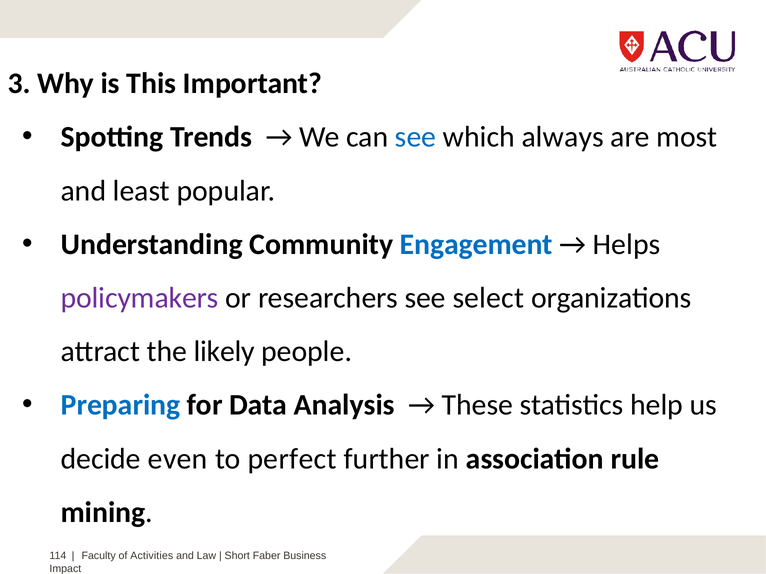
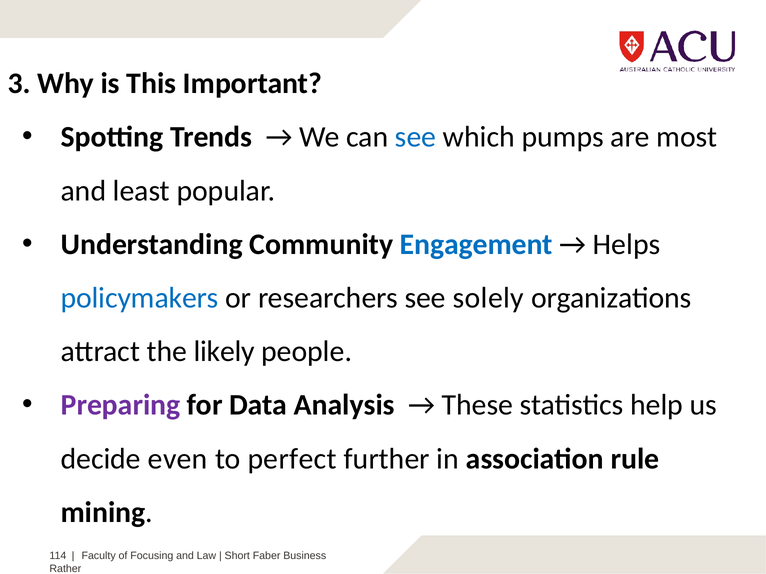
always: always -> pumps (563, 137)
policymakers colour: purple -> blue (140, 298)
select: select -> solely (488, 298)
Preparing colour: blue -> purple (121, 406)
Activities: Activities -> Focusing (152, 556)
Impact: Impact -> Rather (65, 569)
